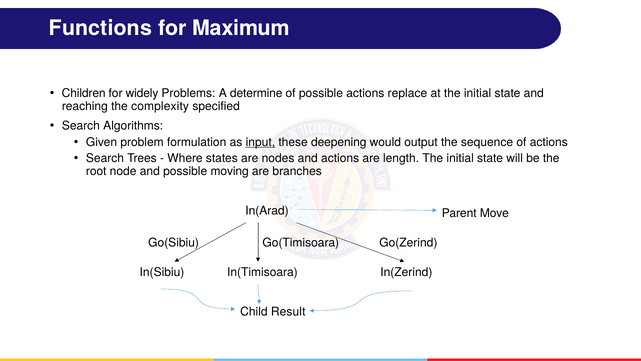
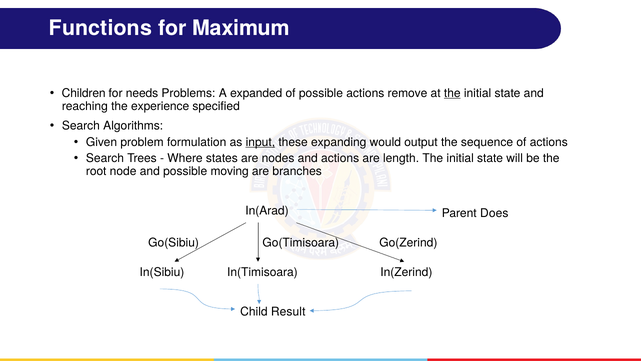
widely: widely -> needs (142, 93)
determine: determine -> expanded (256, 93)
replace: replace -> remove (407, 93)
the underline: none -> present (452, 93)
complexity: complexity -> experience (160, 106)
deepening: deepening -> expanding (339, 142)
Move: Move -> Does (494, 213)
